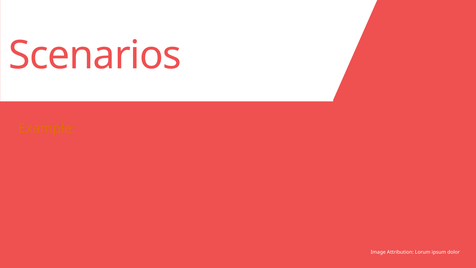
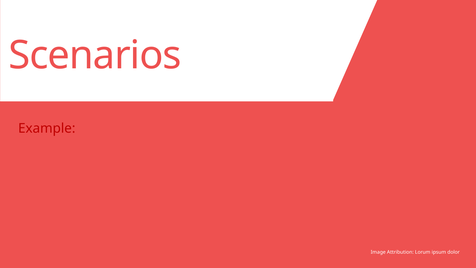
Example colour: orange -> red (47, 128)
